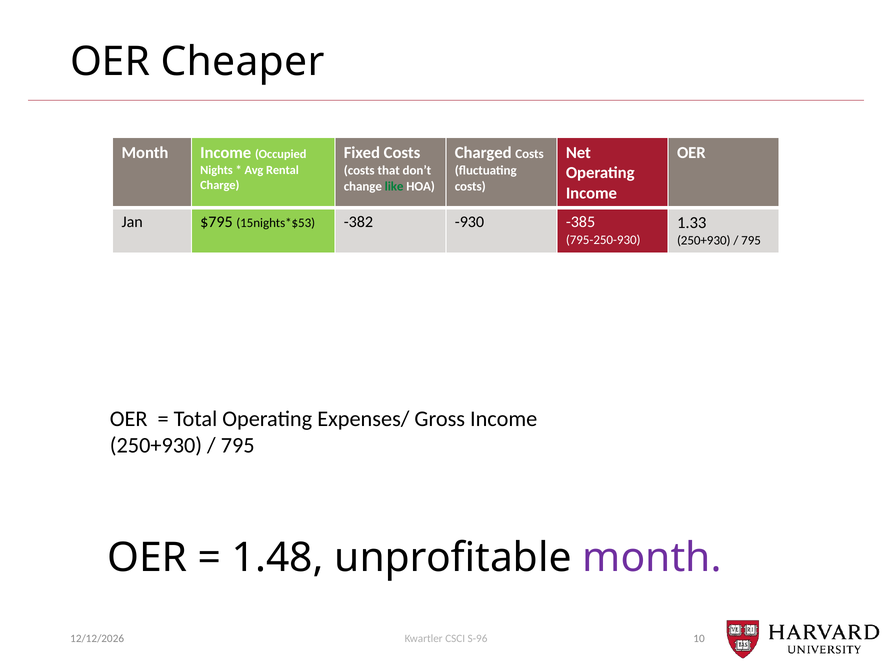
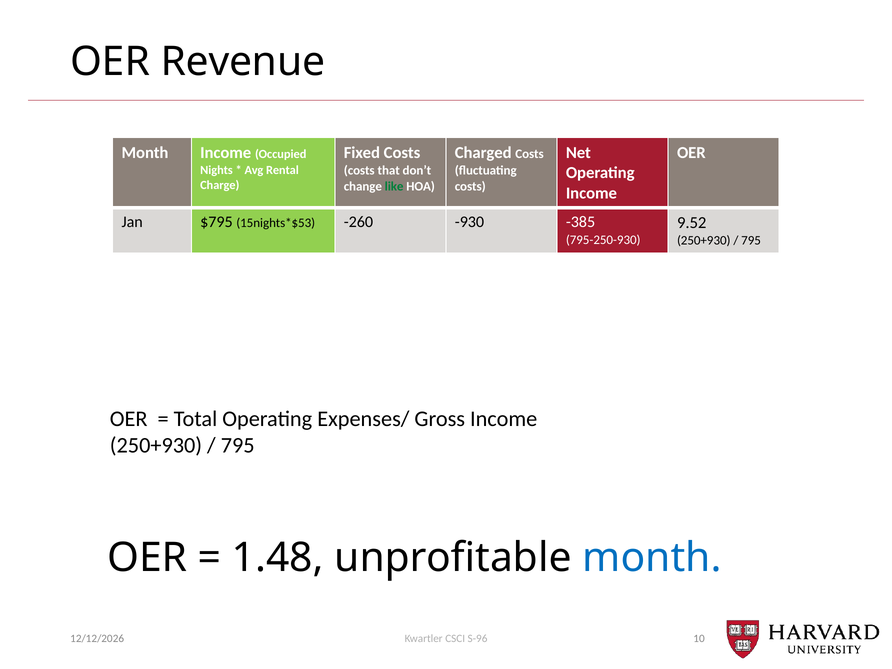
Cheaper: Cheaper -> Revenue (243, 62)
-382: -382 -> -260 (358, 222)
1.33: 1.33 -> 9.52 (692, 223)
month colour: purple -> blue (652, 558)
